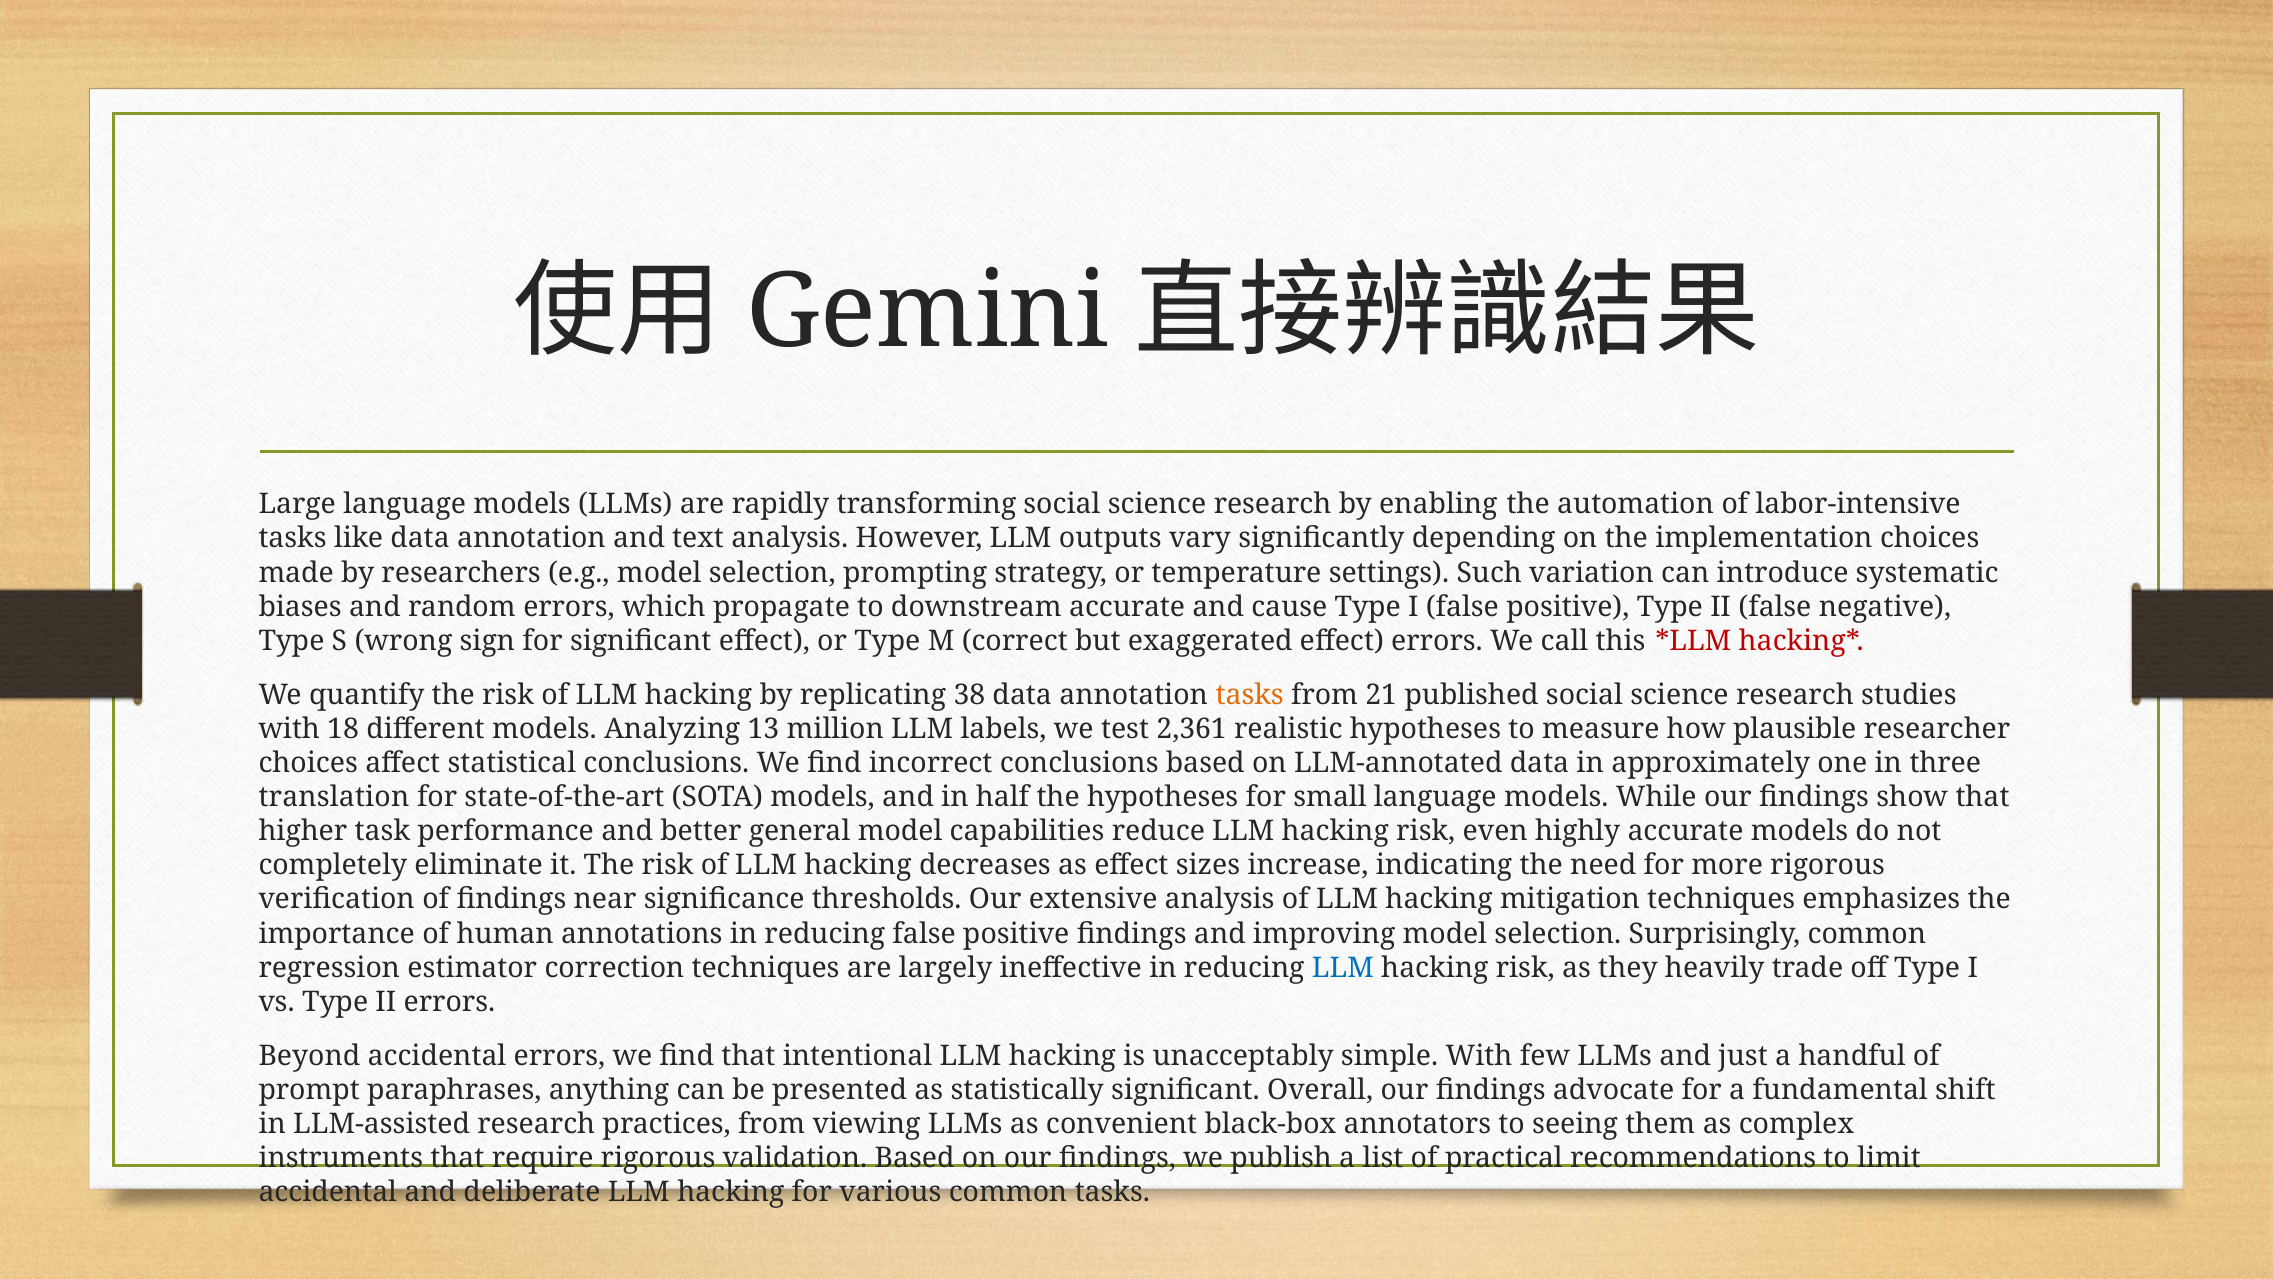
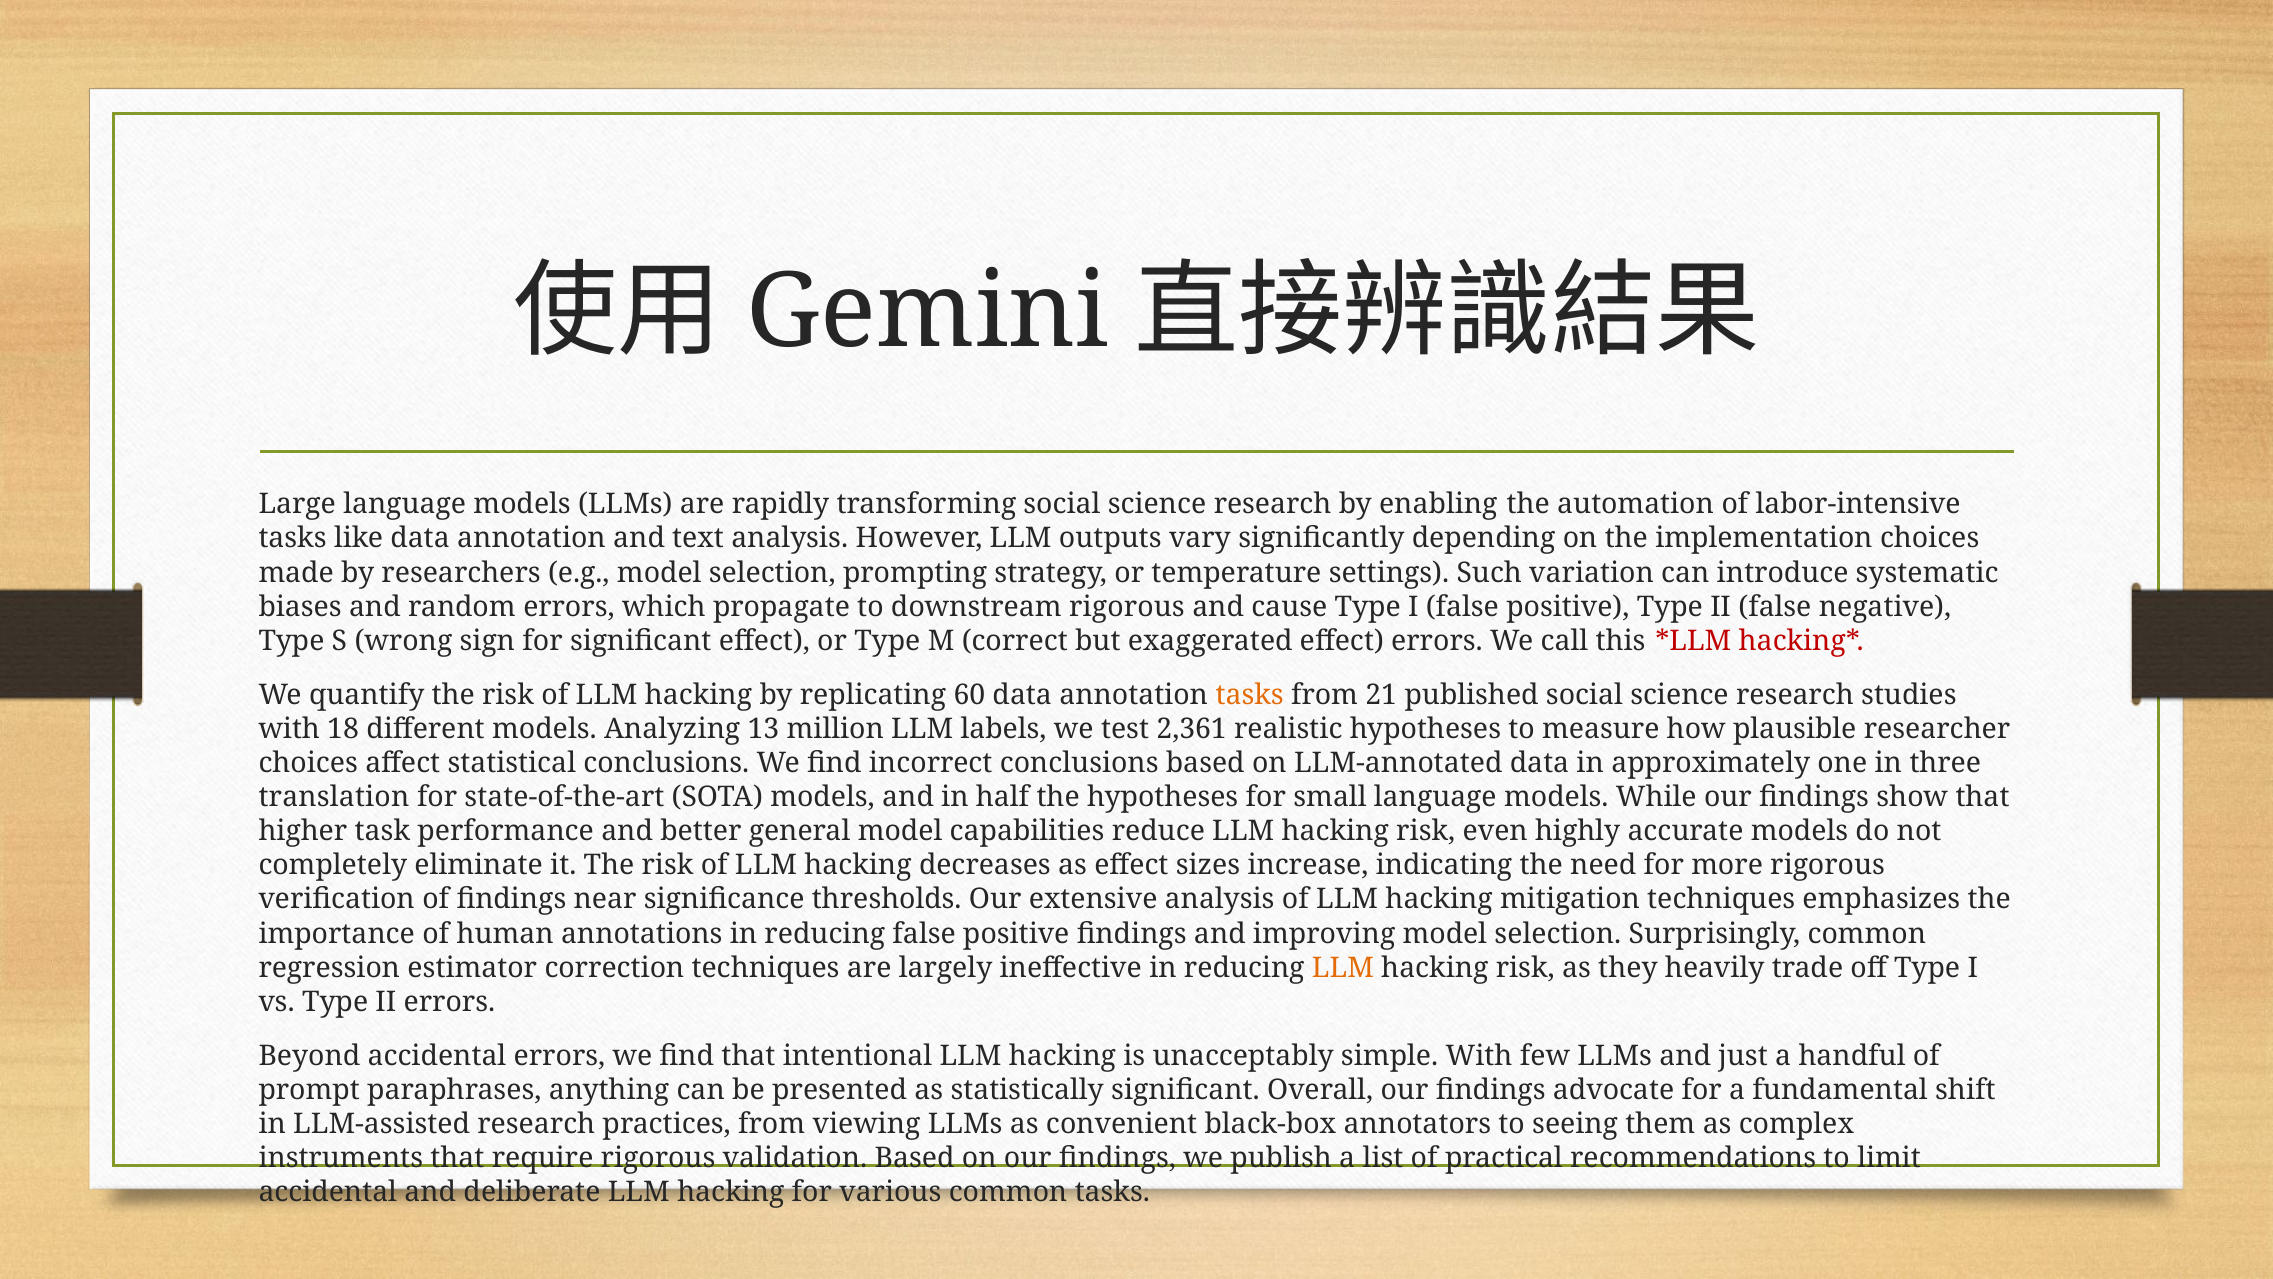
downstream accurate: accurate -> rigorous (1127, 607)
38: 38 -> 60 (969, 695)
LLM colour: blue -> orange (1343, 967)
